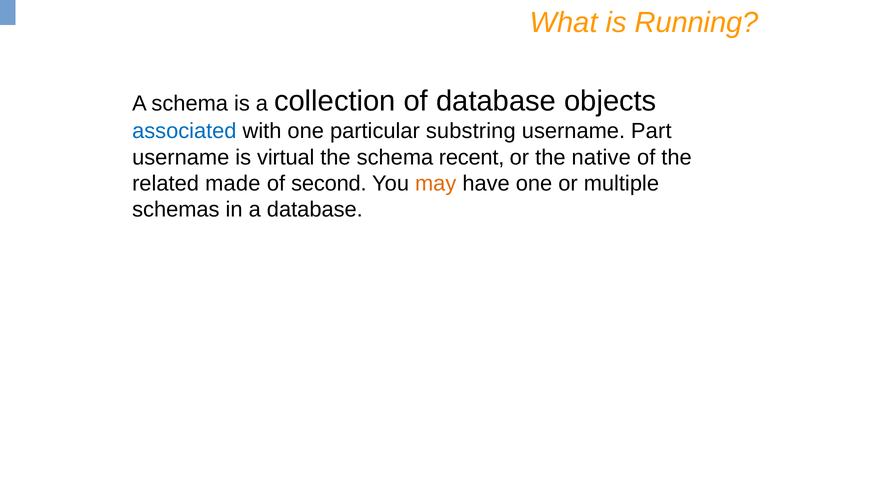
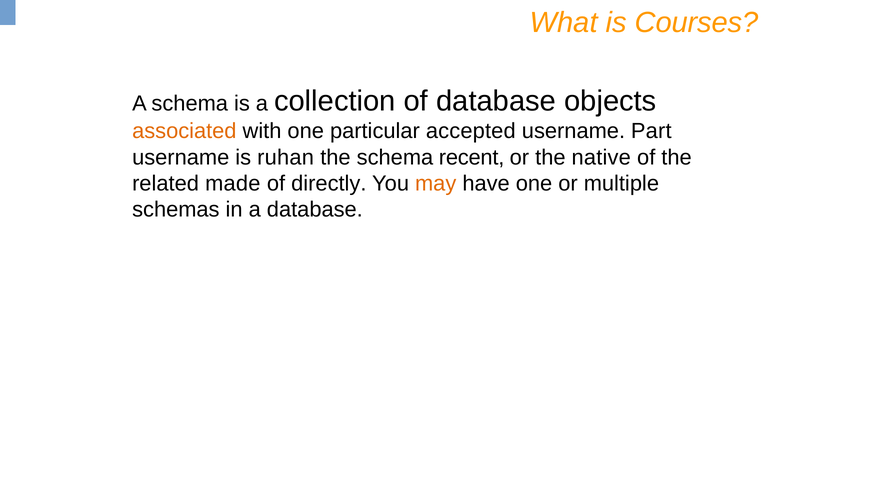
Running: Running -> Courses (697, 23)
associated colour: blue -> orange (184, 131)
substring: substring -> accepted (471, 131)
virtual: virtual -> ruhan (286, 157)
second: second -> directly (329, 183)
